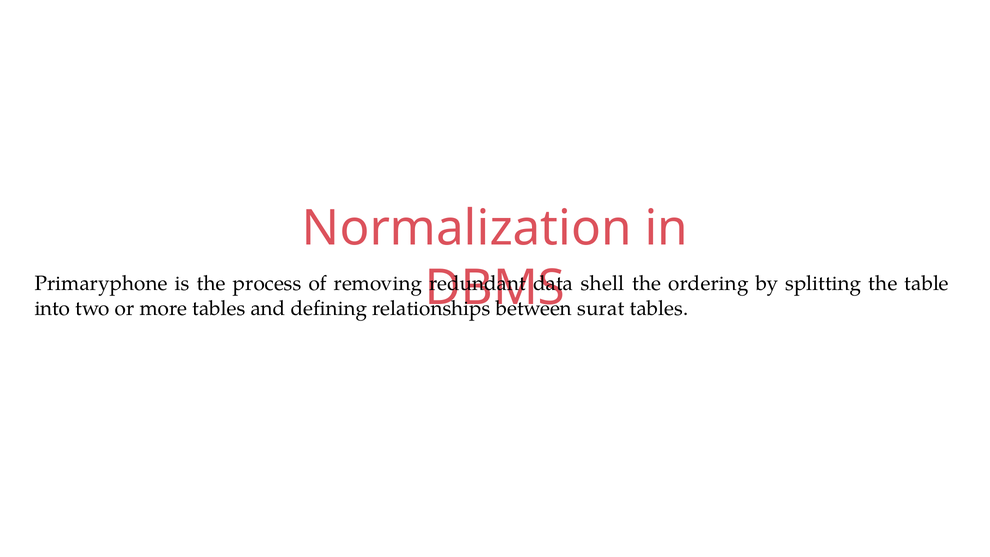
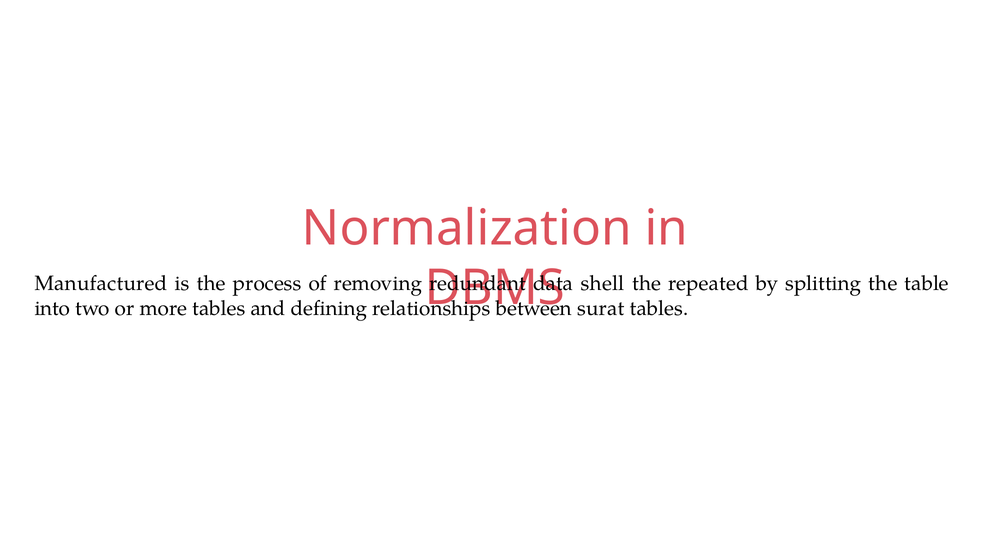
Primaryphone: Primaryphone -> Manufactured (101, 284)
ordering: ordering -> repeated (708, 284)
